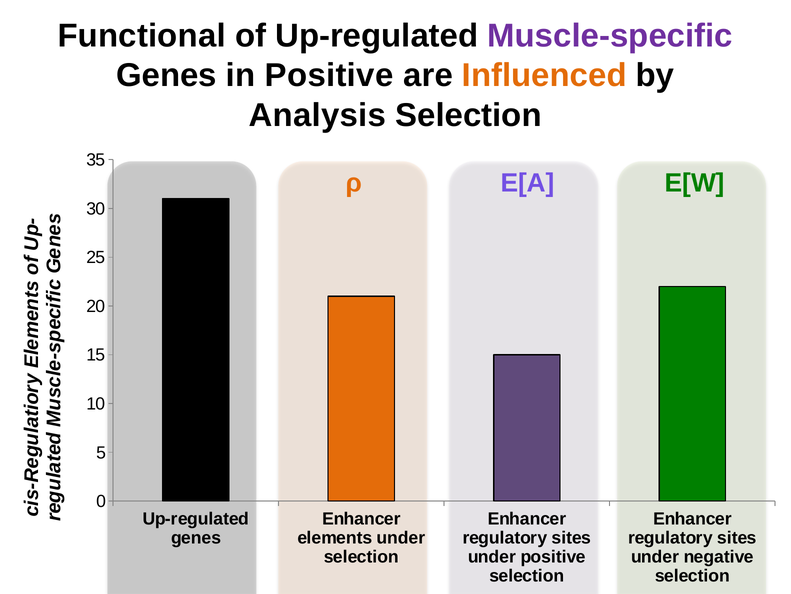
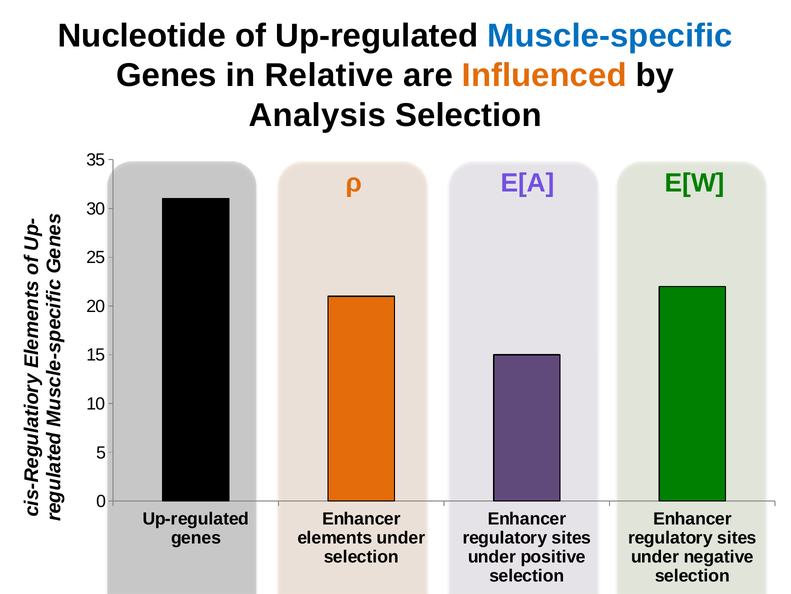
Functional: Functional -> Nucleotide (142, 36)
Muscle-specific colour: purple -> blue (610, 36)
in Positive: Positive -> Relative (329, 75)
